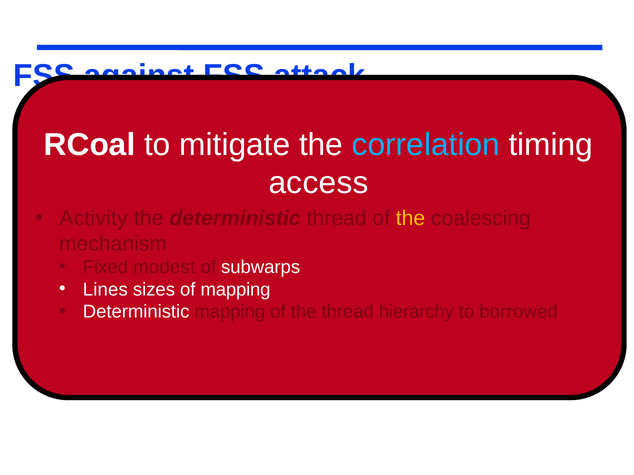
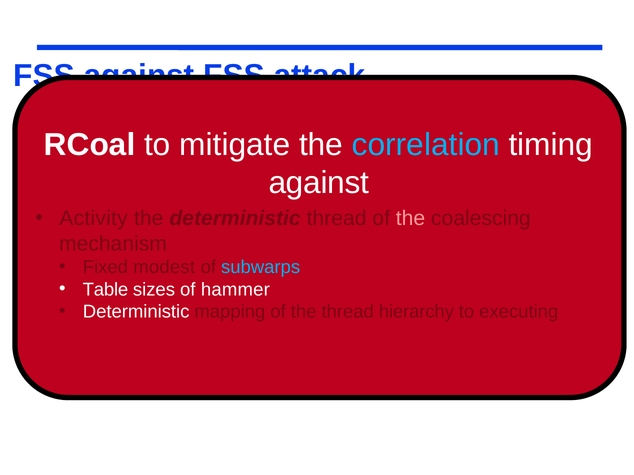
access: access -> against (319, 183)
the colour: yellow -> pink (411, 219)
subwarps colour: white -> light blue (261, 268)
Lines: Lines -> Table (106, 290)
of mapping: mapping -> hammer (235, 290)
borrowed: borrowed -> executing (519, 312)
